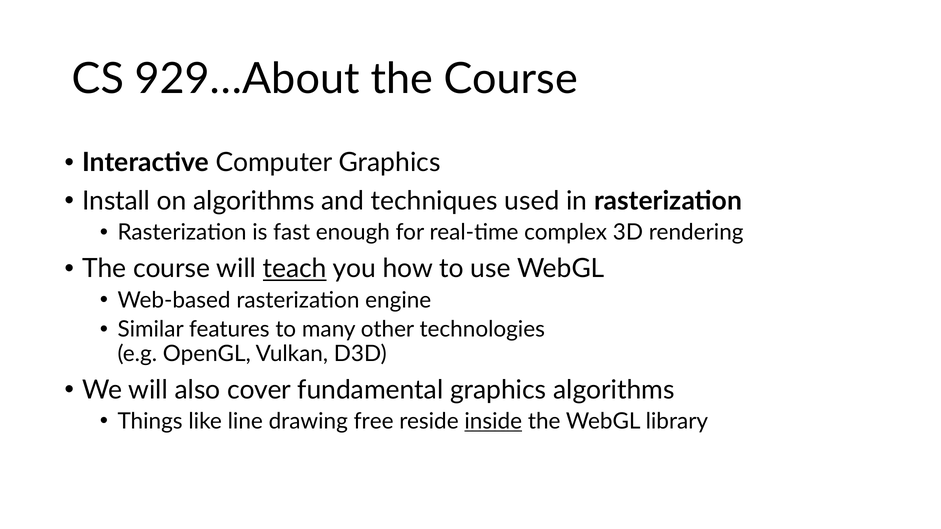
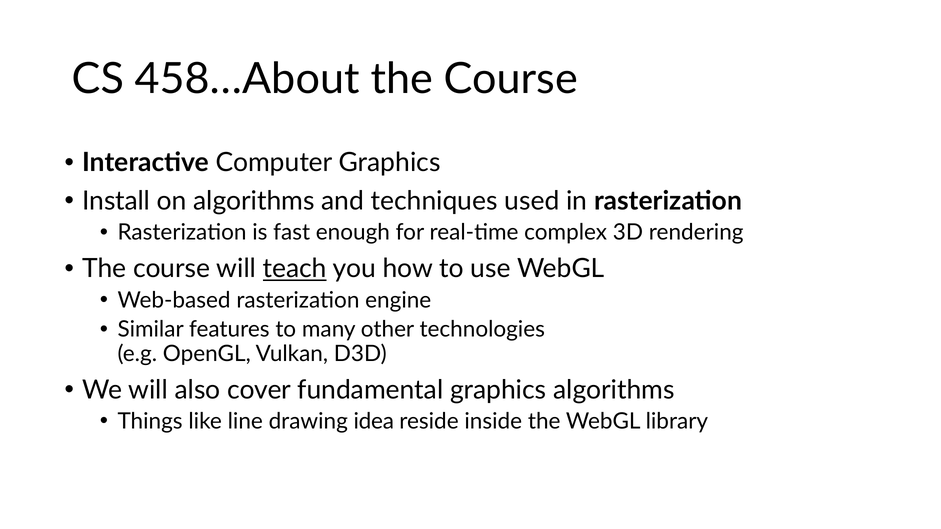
929…About: 929…About -> 458…About (247, 79)
free: free -> idea (374, 422)
inside underline: present -> none (493, 422)
